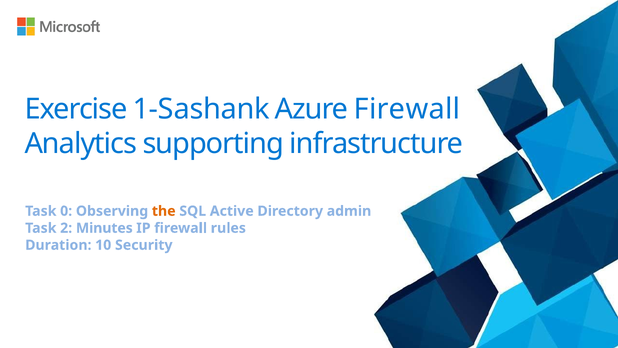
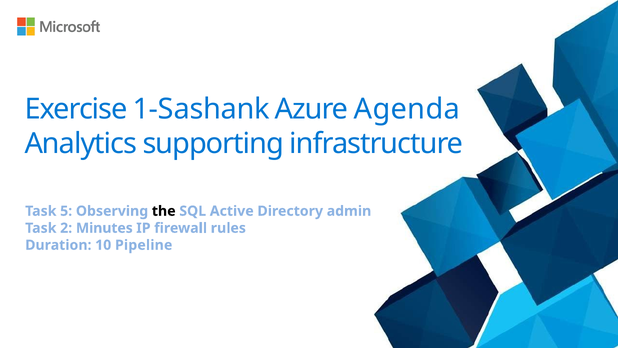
Azure Firewall: Firewall -> Agenda (407, 109)
0: 0 -> 5 (66, 211)
the colour: orange -> black (164, 211)
Security: Security -> Pipeline (144, 245)
